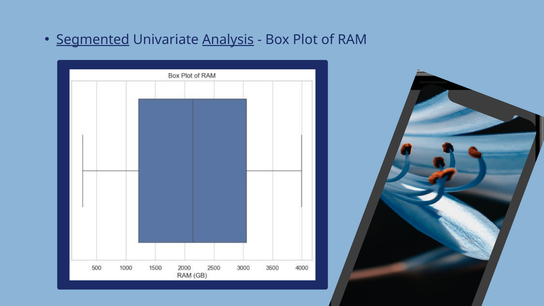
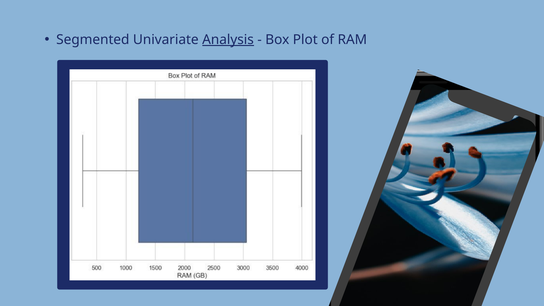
Segmented underline: present -> none (93, 40)
